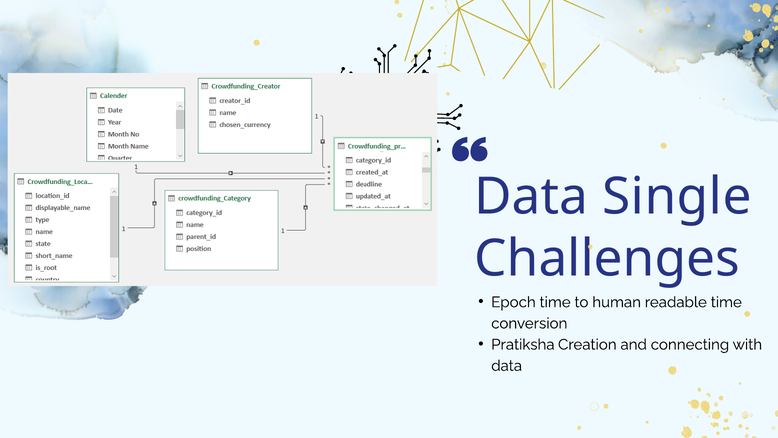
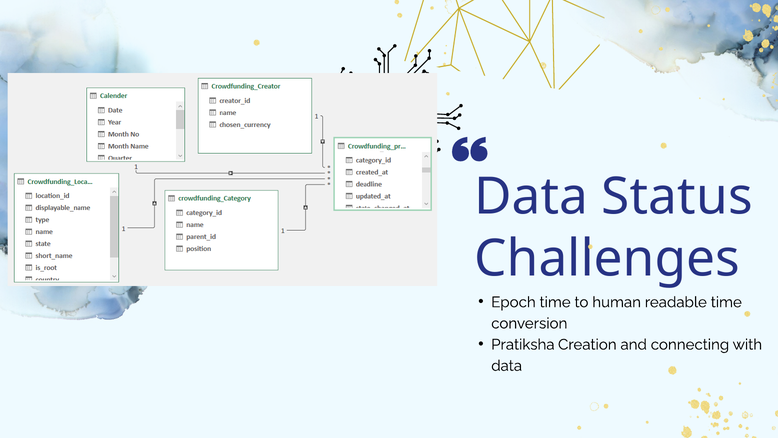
Single: Single -> Status (677, 197)
